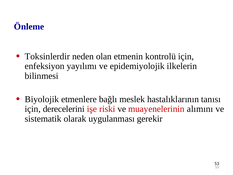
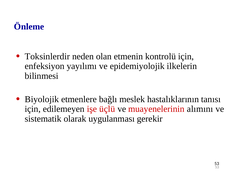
derecelerini: derecelerini -> edilemeyen (64, 109)
riski: riski -> üçlü (107, 109)
